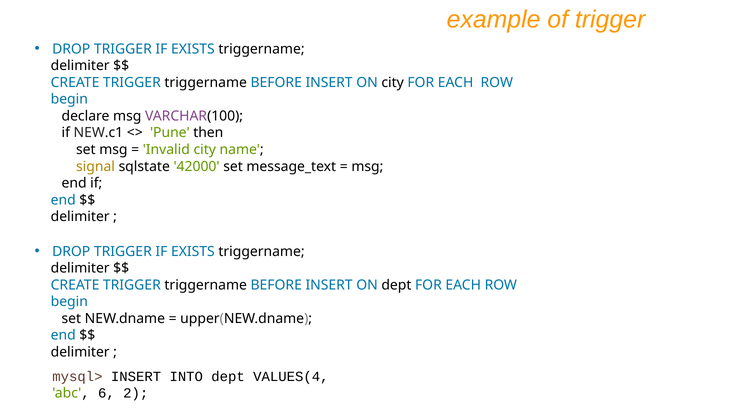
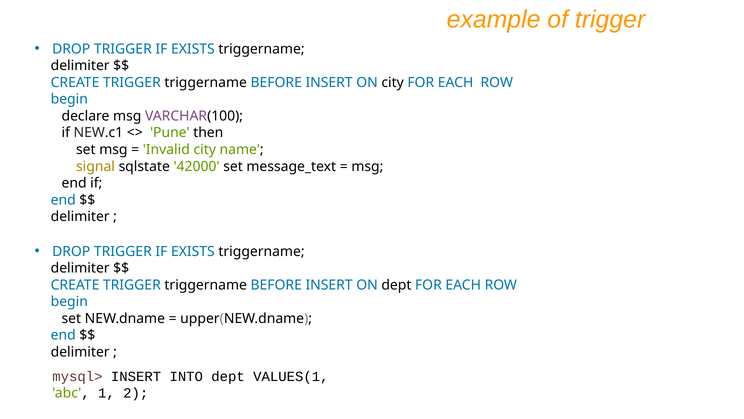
VALUES(4: VALUES(4 -> VALUES(1 (291, 376)
6: 6 -> 1 (106, 393)
